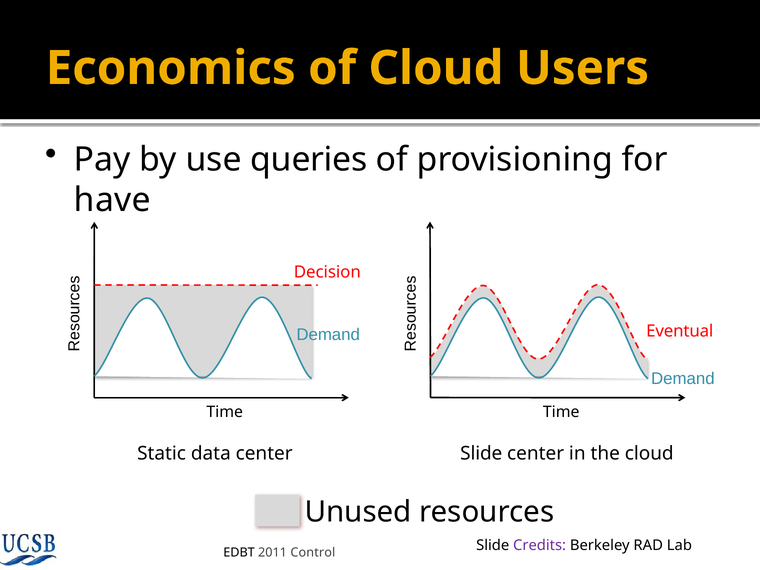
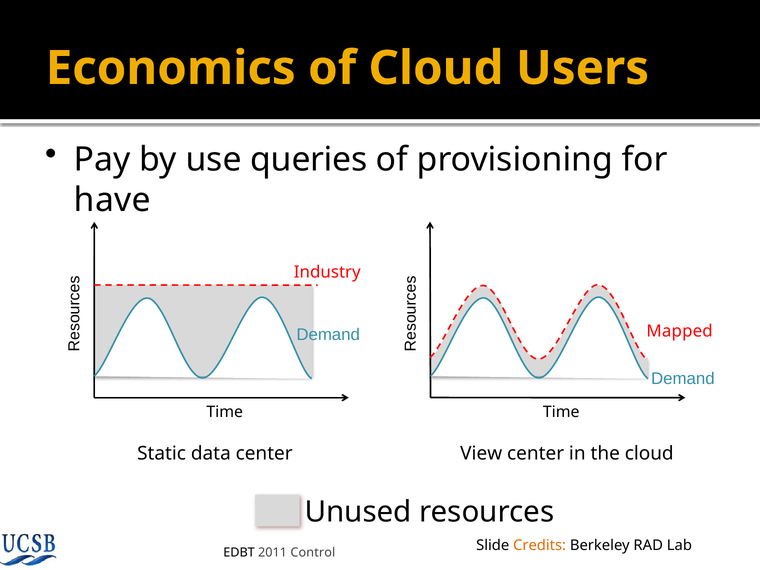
Decision: Decision -> Industry (327, 272)
Eventual: Eventual -> Mapped (680, 331)
center Slide: Slide -> View (481, 453)
Credits colour: purple -> orange (540, 545)
